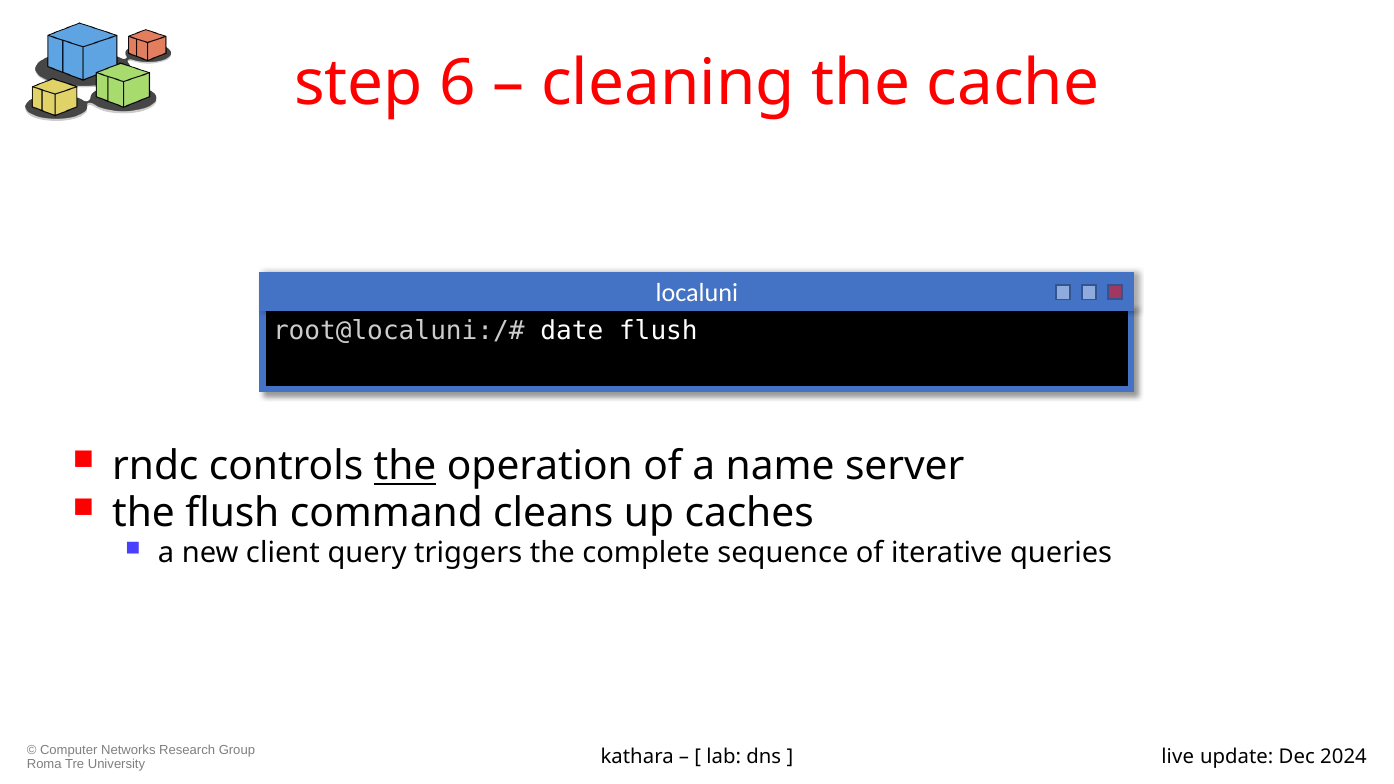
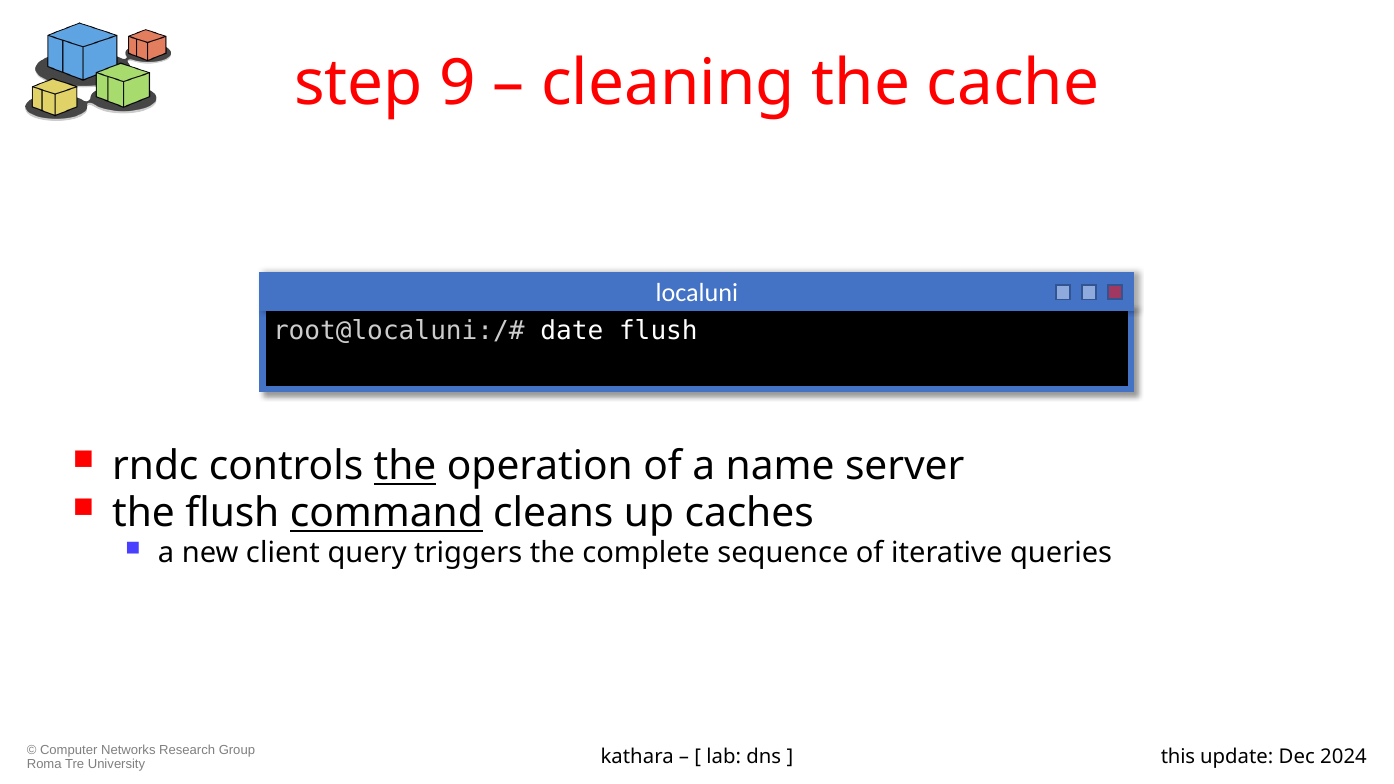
6: 6 -> 9 (458, 83)
command underline: none -> present (386, 514)
live: live -> this (1178, 757)
